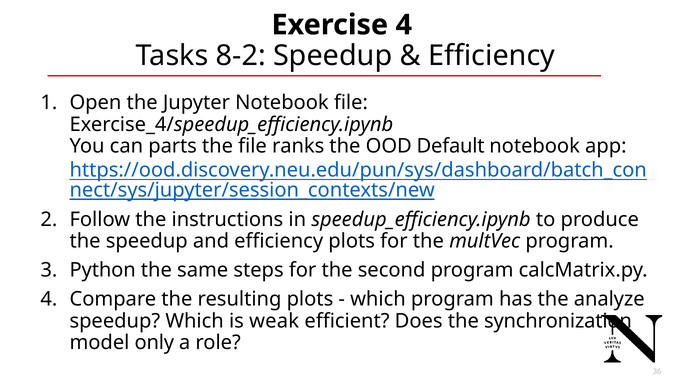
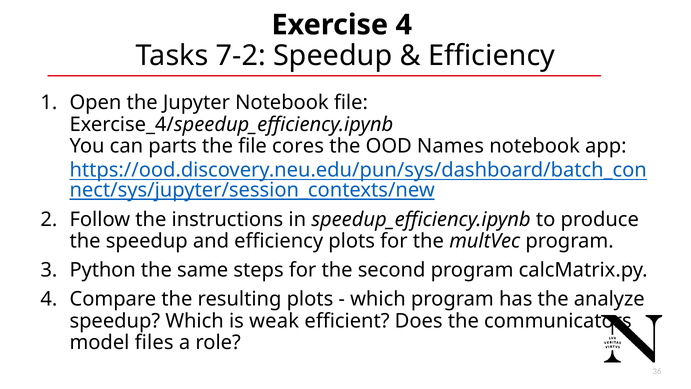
8-2: 8-2 -> 7-2 (241, 56)
ranks: ranks -> cores (298, 146)
Default: Default -> Names (450, 146)
synchronization: synchronization -> communicators (558, 321)
only: only -> files (154, 342)
